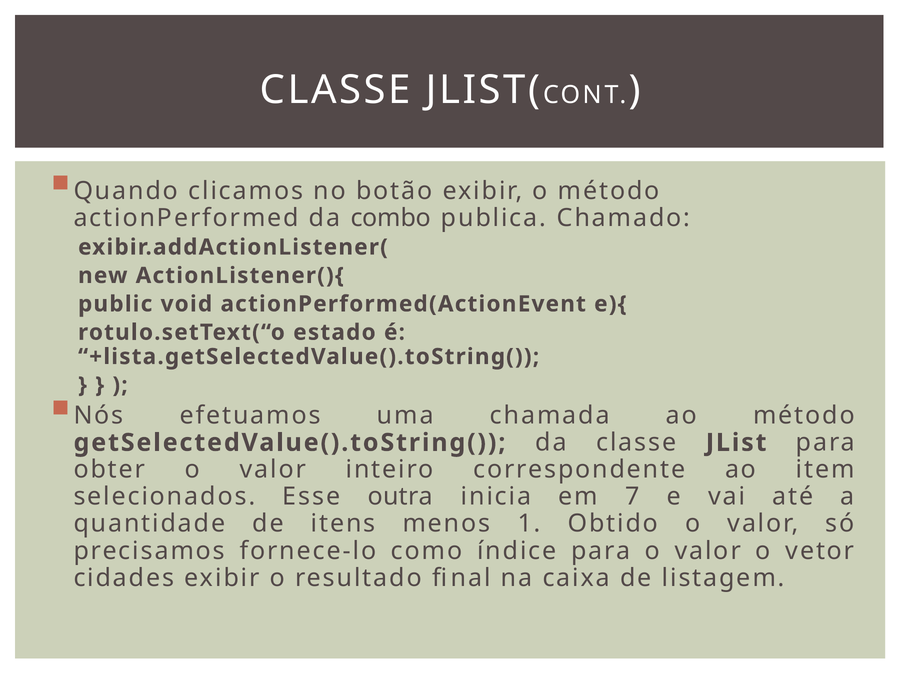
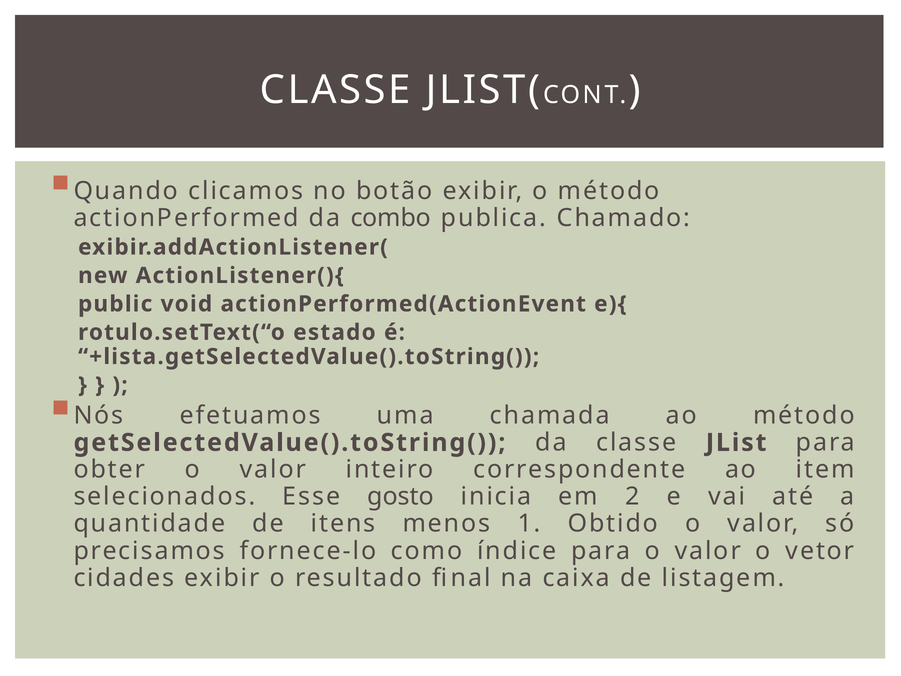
outra: outra -> gosto (401, 497)
7: 7 -> 2 (632, 497)
